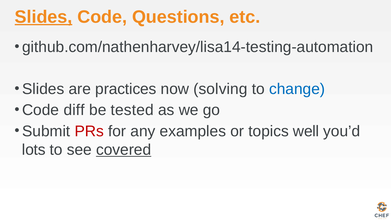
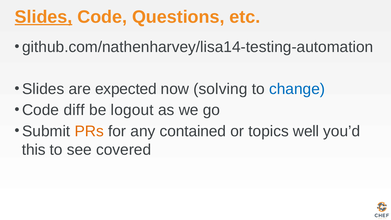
practices: practices -> expected (126, 89)
tested: tested -> logout (132, 110)
PRs colour: red -> orange (89, 131)
examples: examples -> contained (193, 131)
lots: lots -> this (34, 150)
covered underline: present -> none (124, 150)
